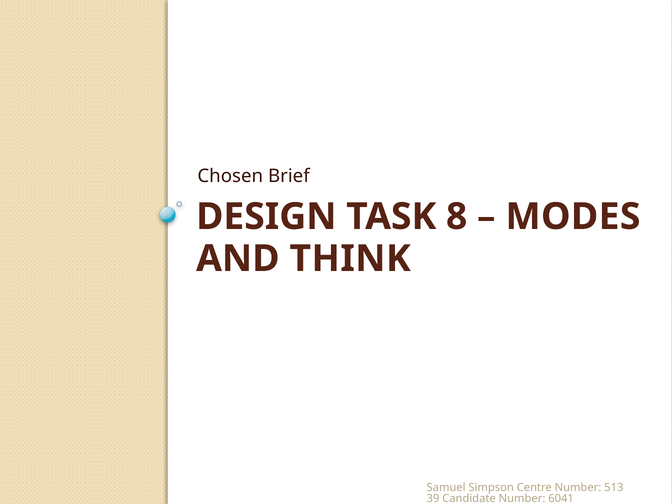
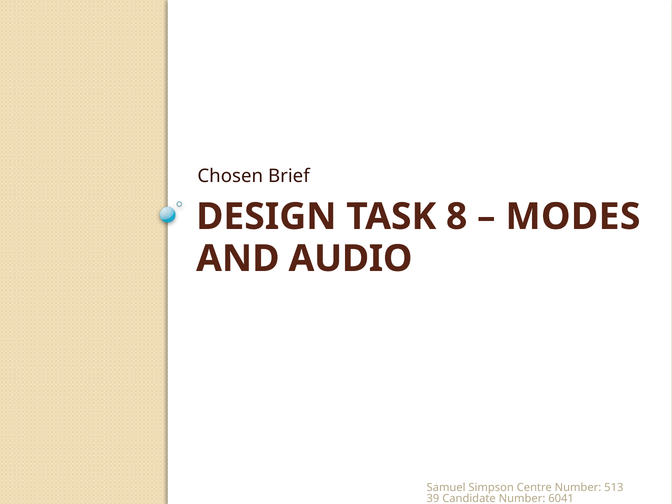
THINK: THINK -> AUDIO (350, 259)
